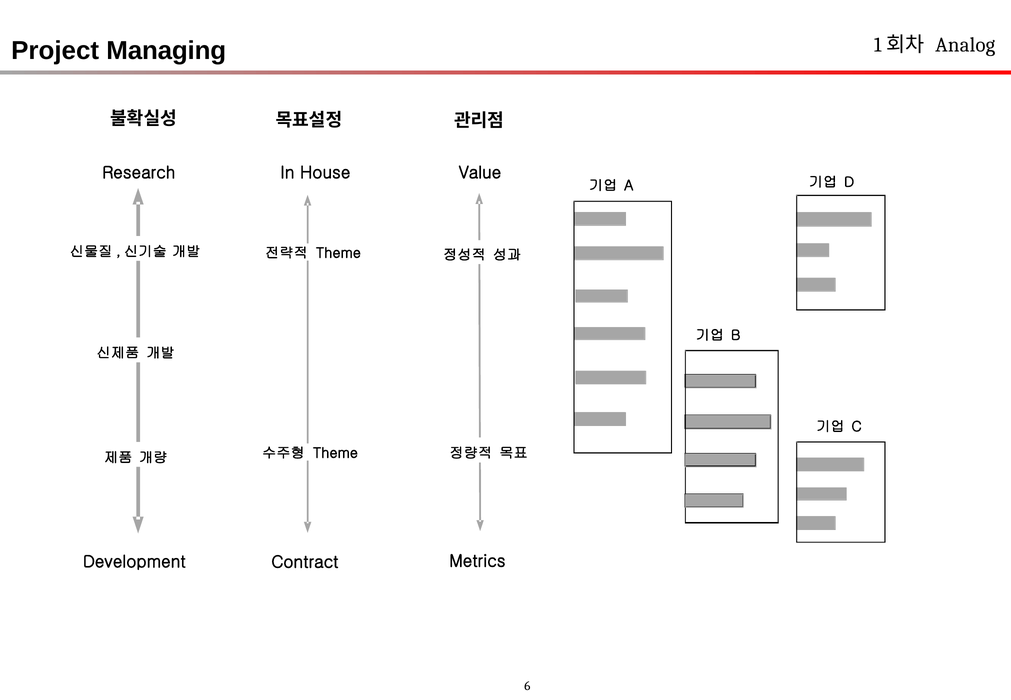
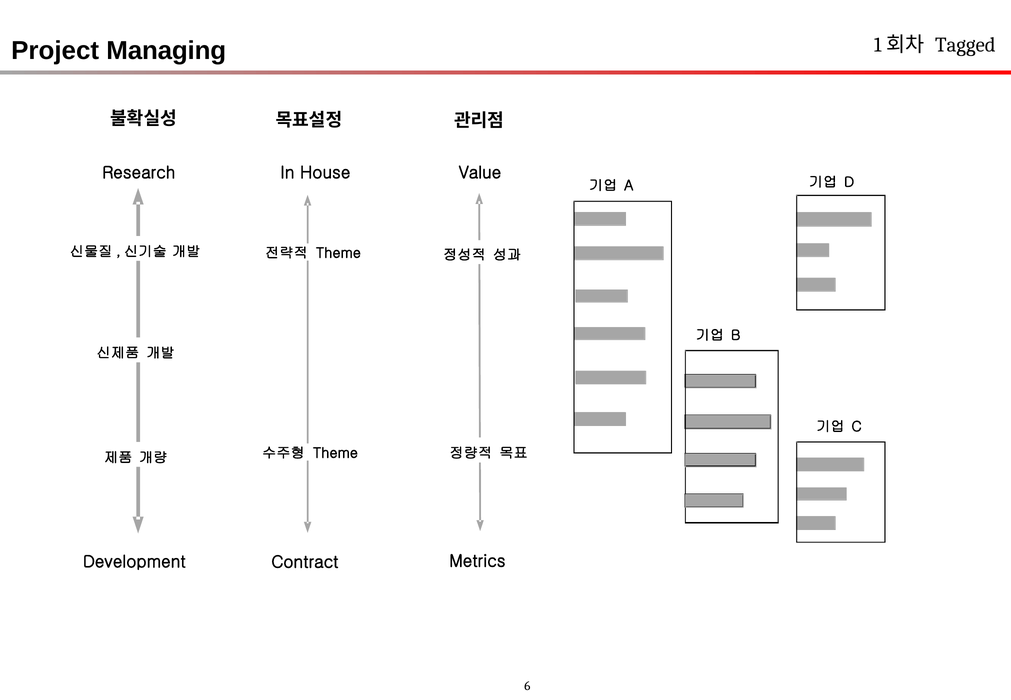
Analog: Analog -> Tagged (965, 45)
